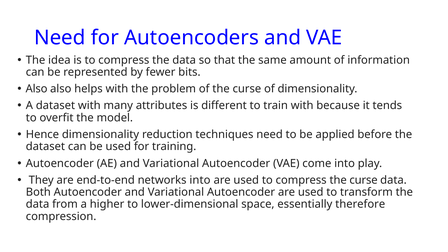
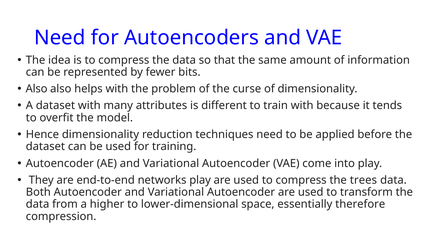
networks into: into -> play (200, 180)
compress the curse: curse -> trees (363, 180)
